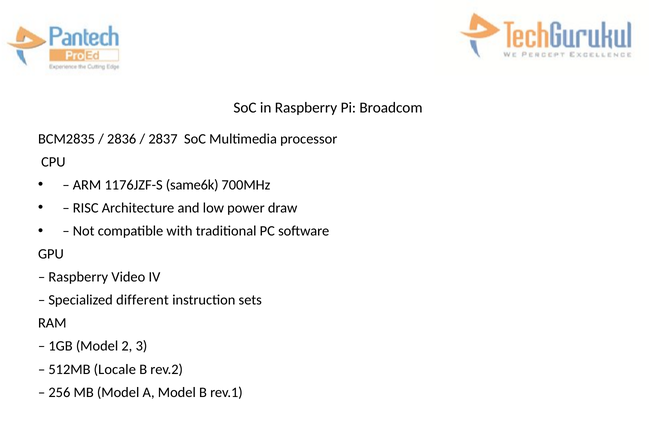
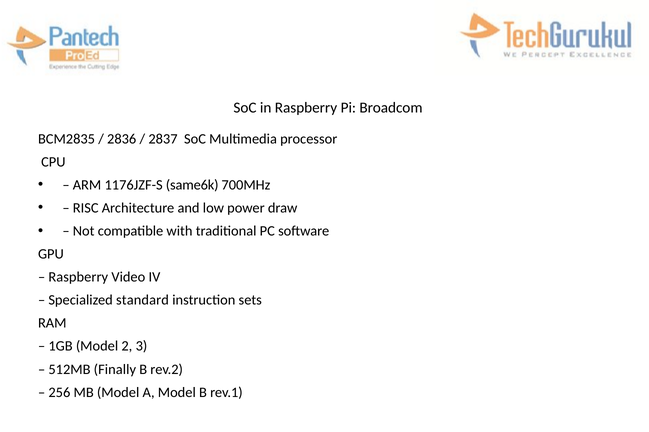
different: different -> standard (142, 301)
Locale: Locale -> Finally (115, 370)
